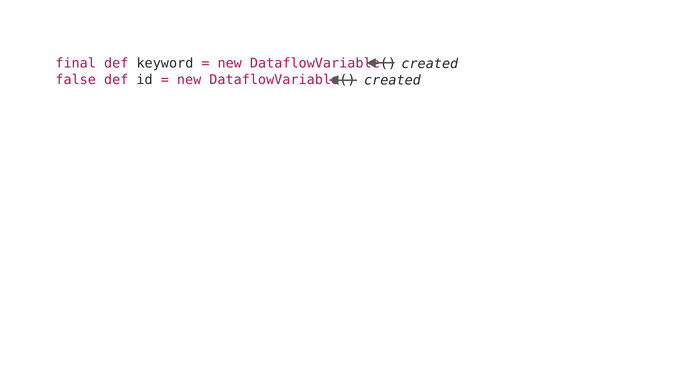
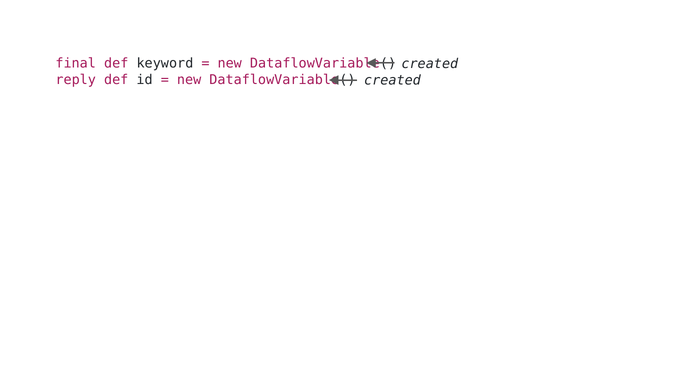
false: false -> reply (76, 80)
